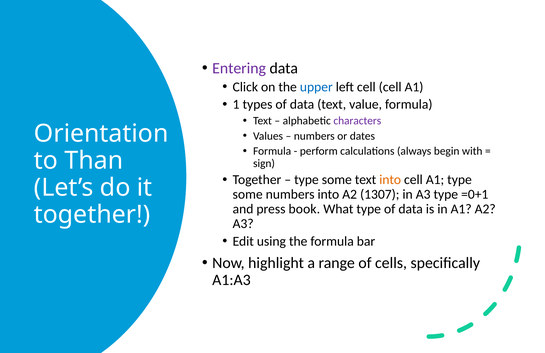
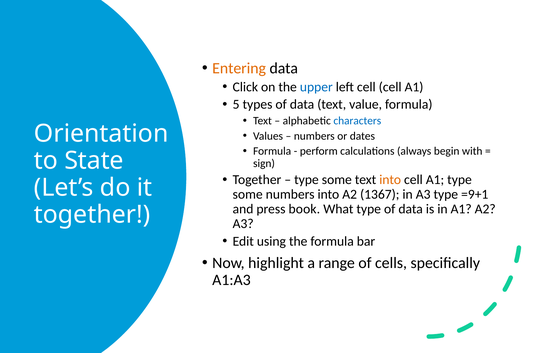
Entering colour: purple -> orange (239, 68)
1: 1 -> 5 (236, 104)
characters colour: purple -> blue (357, 121)
Than: Than -> State (94, 160)
1307: 1307 -> 1367 (380, 194)
=0+1: =0+1 -> =9+1 (475, 194)
